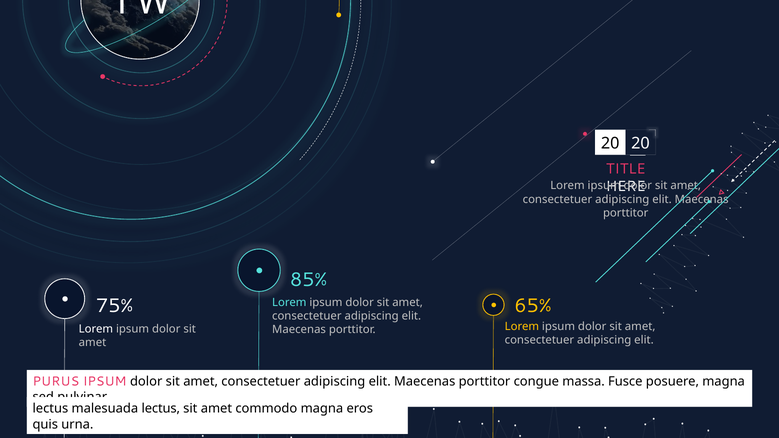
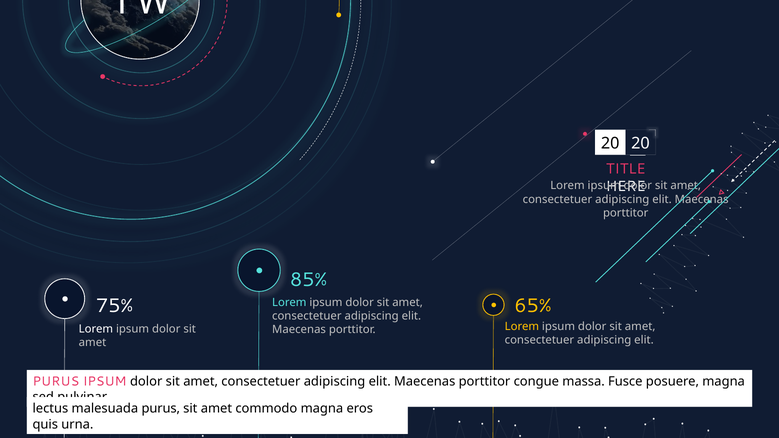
malesuada lectus: lectus -> purus (161, 409)
